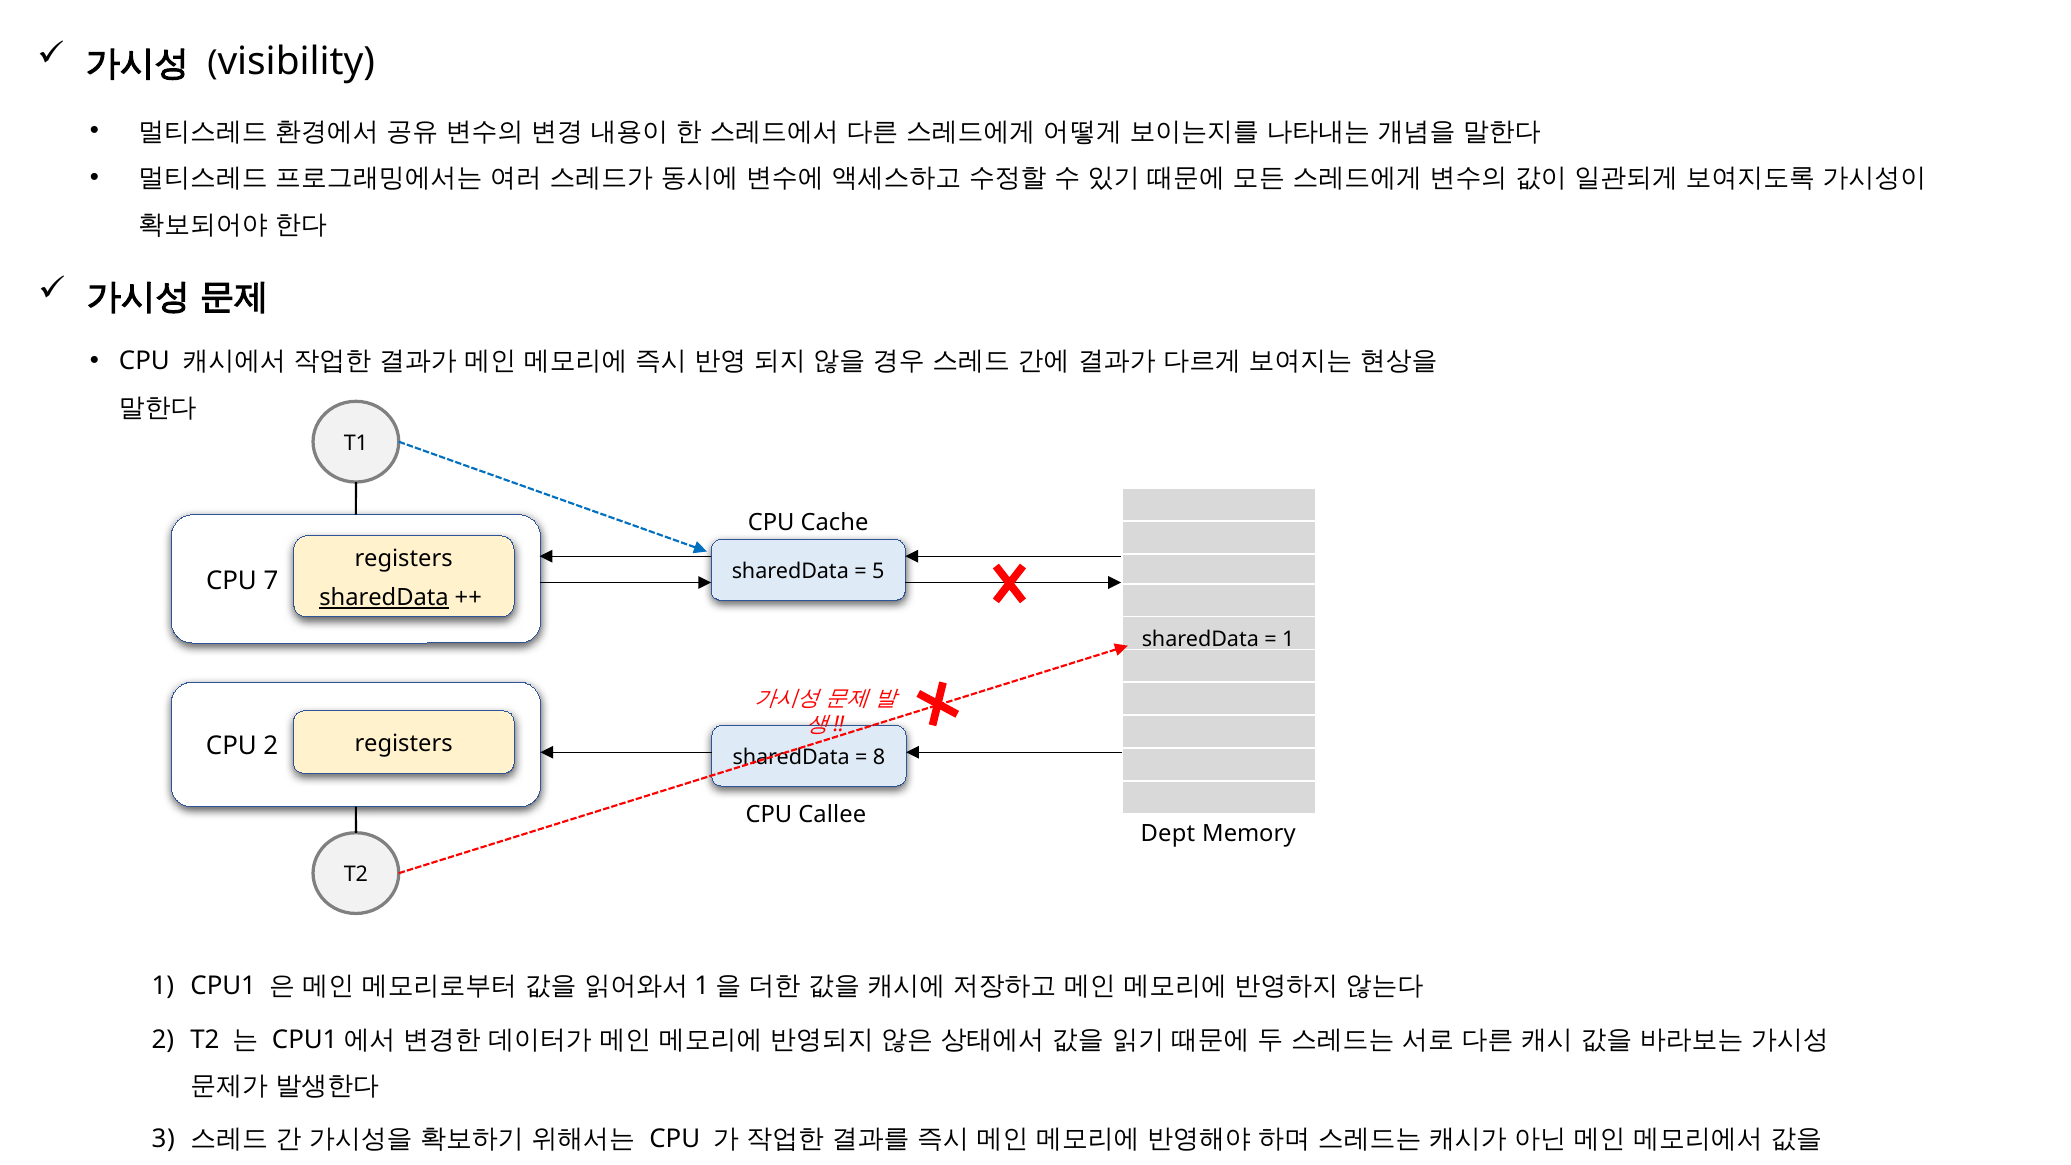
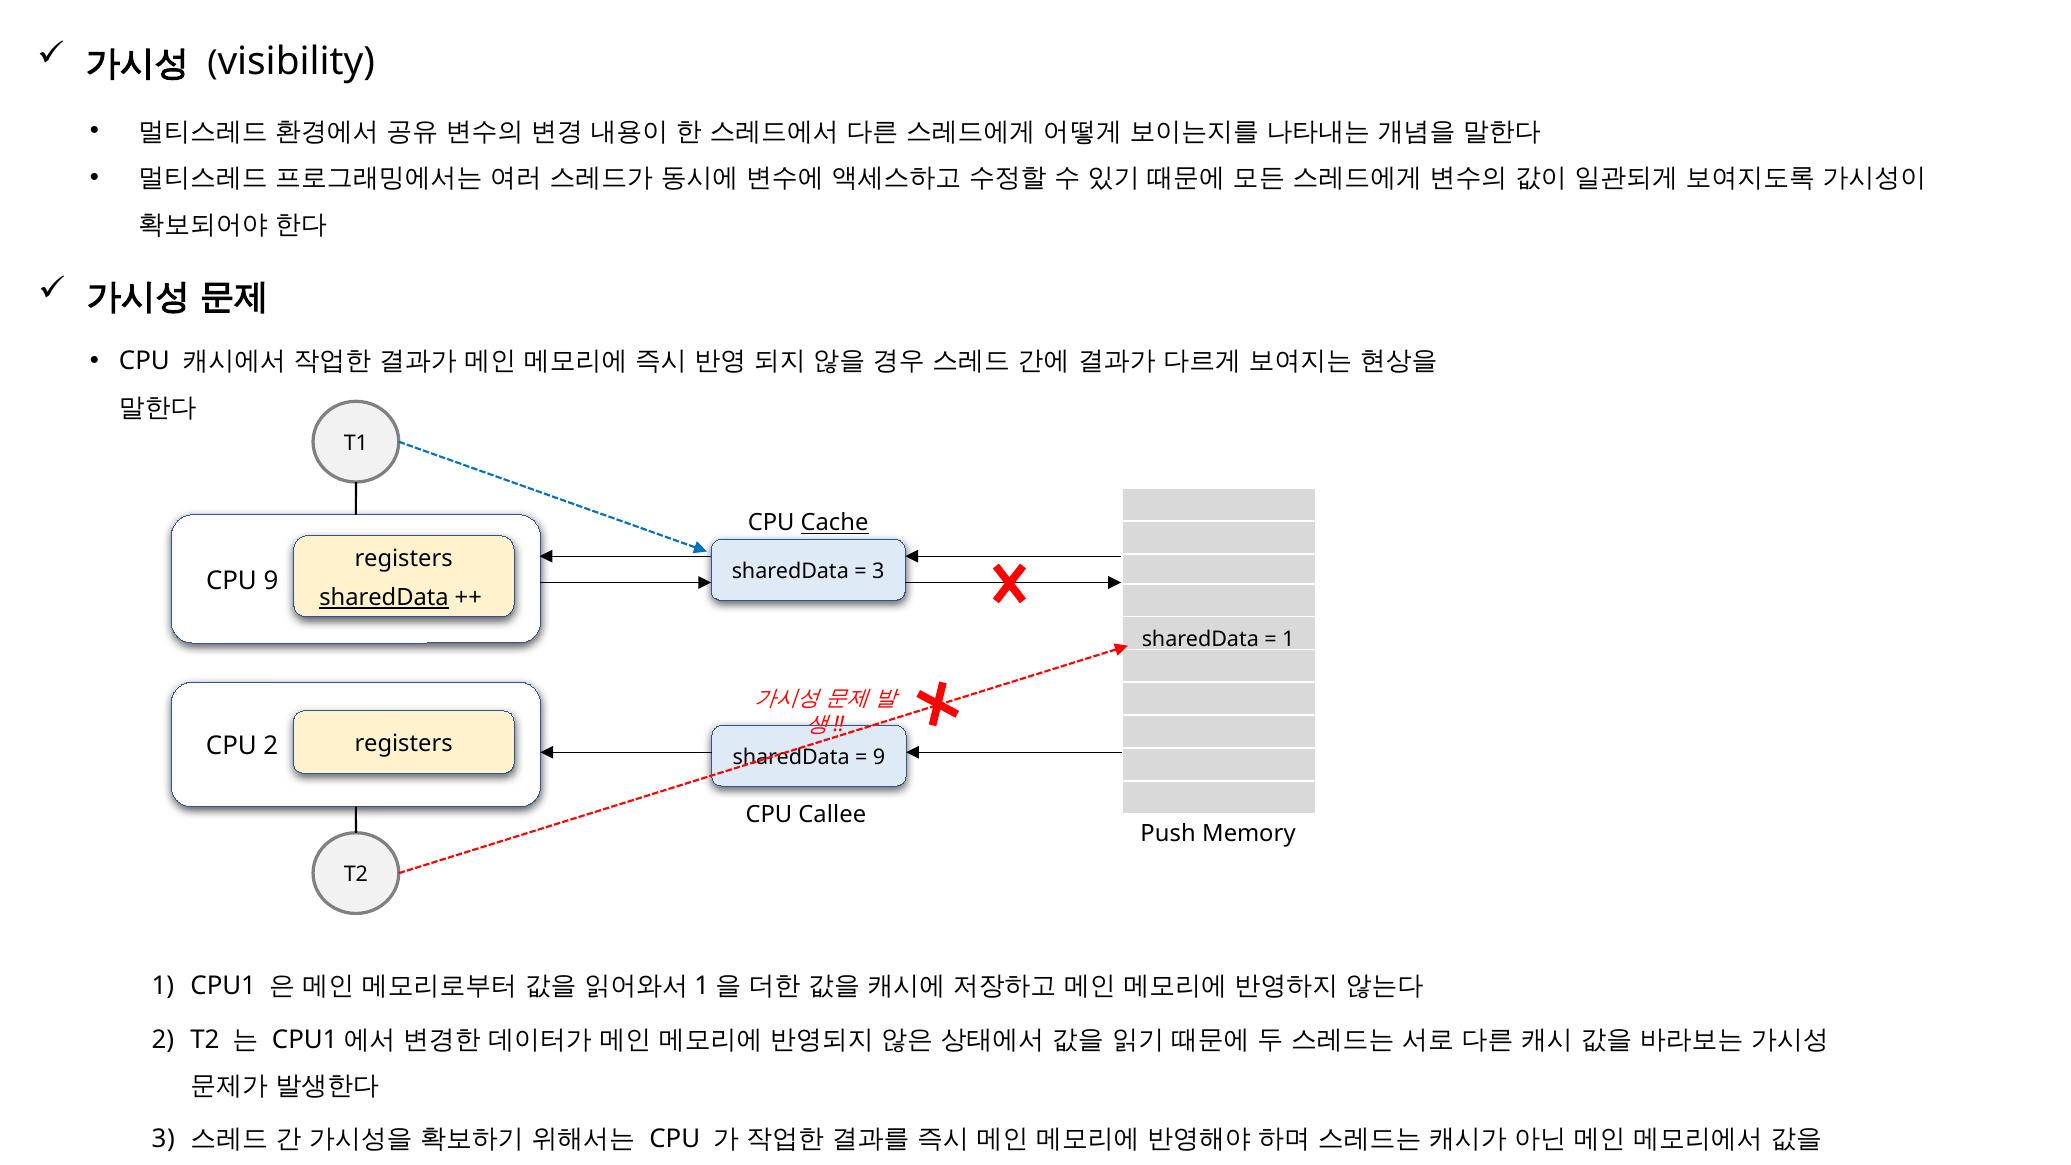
Cache underline: none -> present (835, 523)
CPU 7: 7 -> 9 (271, 581)
5: 5 -> 3 (878, 571)
8: 8 -> 9 (879, 757)
Dept: Dept -> Push (1168, 833)
